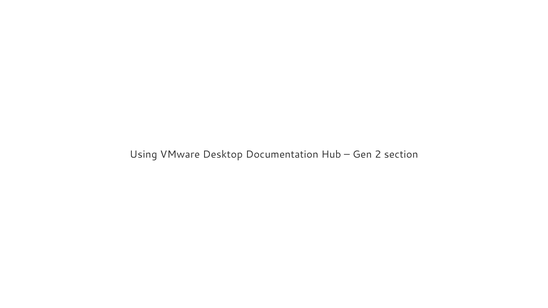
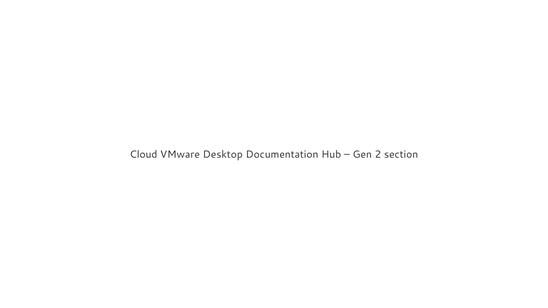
Using: Using -> Cloud (143, 155)
